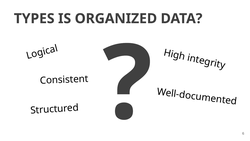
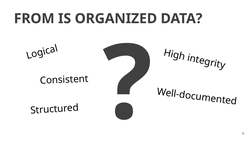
TYPES: TYPES -> FROM (34, 19)
